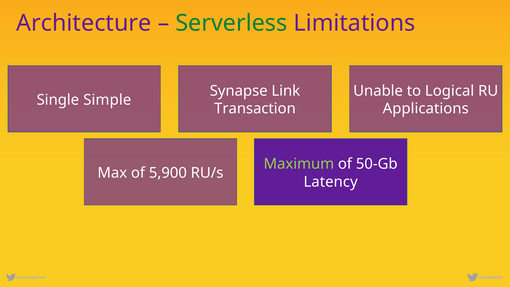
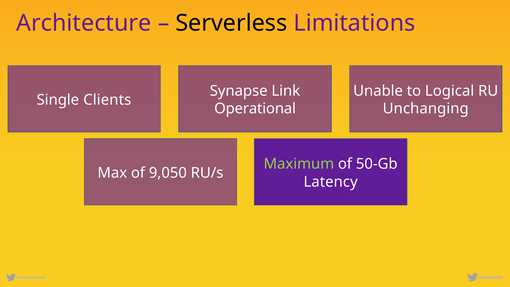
Serverless colour: green -> black (231, 23)
Simple: Simple -> Clients (107, 100)
Transaction: Transaction -> Operational (255, 109)
Applications: Applications -> Unchanging (426, 109)
5,900: 5,900 -> 9,050 (168, 173)
